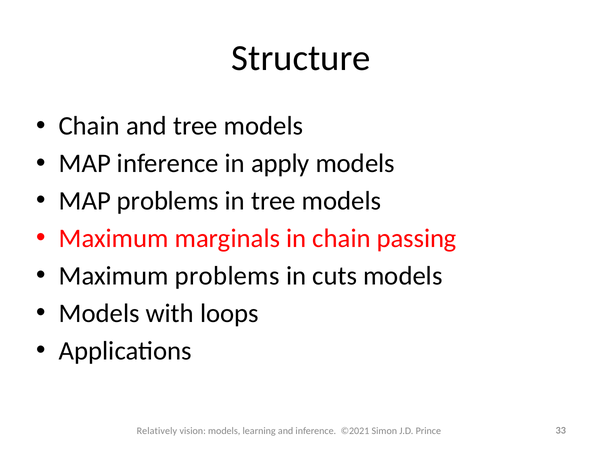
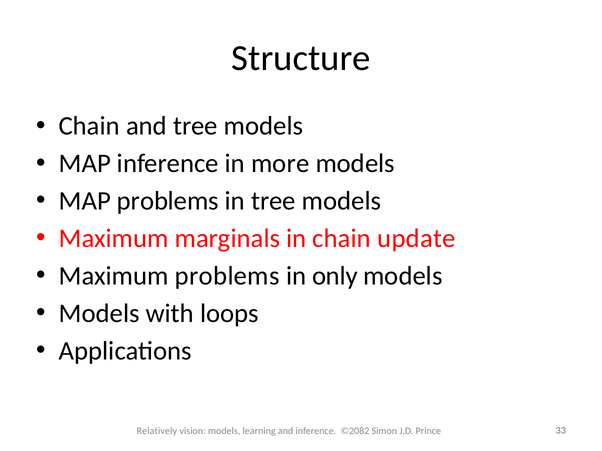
apply: apply -> more (280, 164)
passing: passing -> update (416, 239)
cuts: cuts -> only (335, 276)
©2021: ©2021 -> ©2082 (355, 431)
